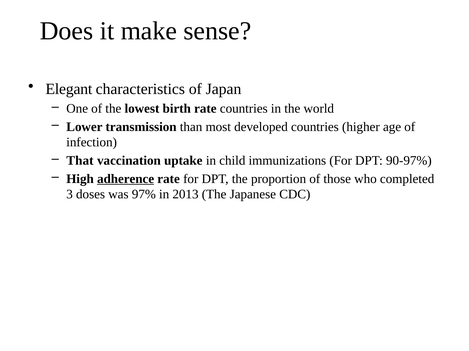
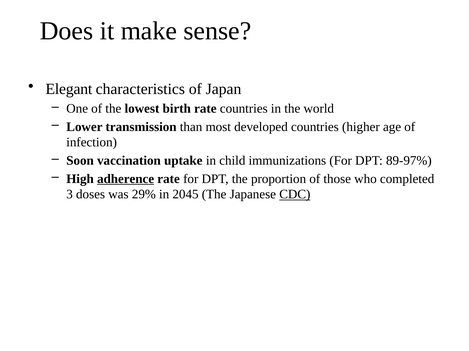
That: That -> Soon (80, 161)
90-97%: 90-97% -> 89-97% (409, 161)
97%: 97% -> 29% (144, 195)
2013: 2013 -> 2045 (186, 195)
CDC underline: none -> present (295, 195)
